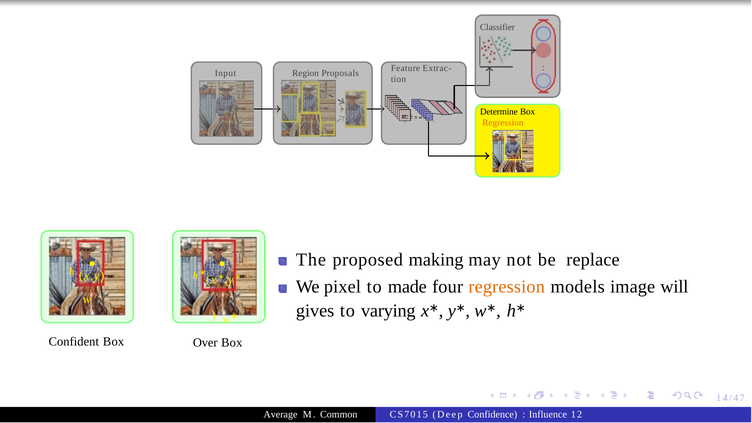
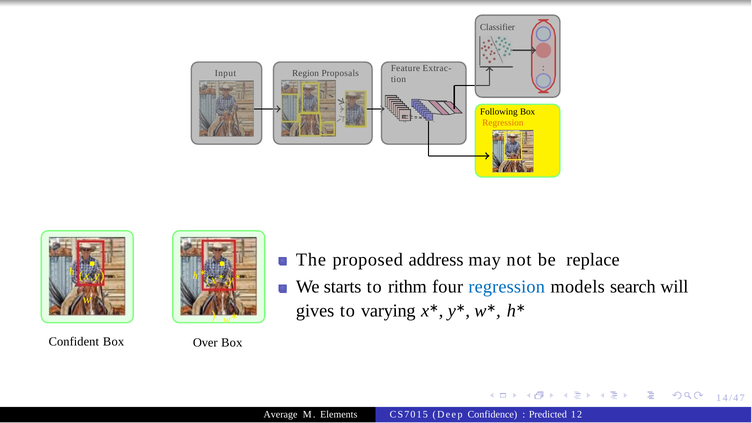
Determine: Determine -> Following (499, 112)
making: making -> address (436, 260)
pixel: pixel -> starts (343, 287)
made: made -> rithm (407, 287)
regression colour: orange -> blue (507, 287)
image: image -> search (633, 287)
Common: Common -> Elements (339, 415)
Influence: Influence -> Predicted (548, 415)
